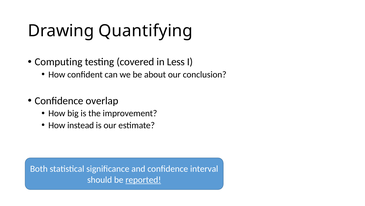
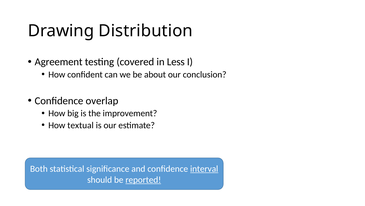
Quantifying: Quantifying -> Distribution (146, 31)
Computing: Computing -> Agreement (59, 62)
instead: instead -> textual (81, 125)
interval underline: none -> present (204, 168)
